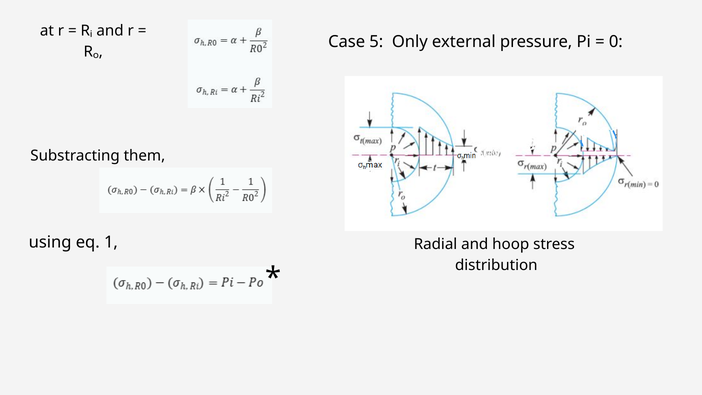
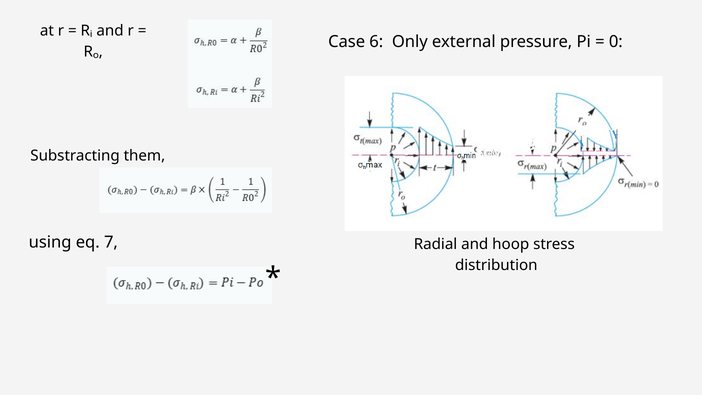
5: 5 -> 6 (376, 42)
1: 1 -> 7 (111, 242)
